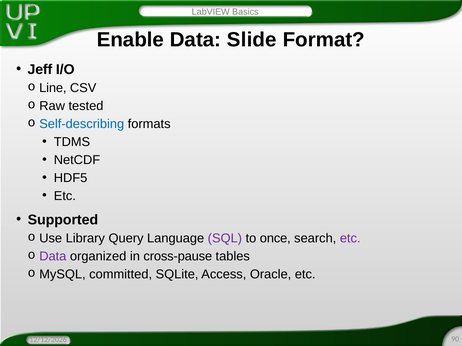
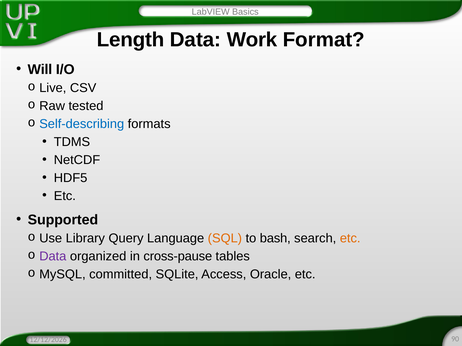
Enable: Enable -> Length (131, 40)
Slide: Slide -> Work (252, 40)
Jeff: Jeff -> Will (40, 69)
Line: Line -> Live (53, 88)
SQL colour: purple -> orange (225, 239)
once: once -> bash (275, 239)
etc colour: purple -> orange (350, 239)
